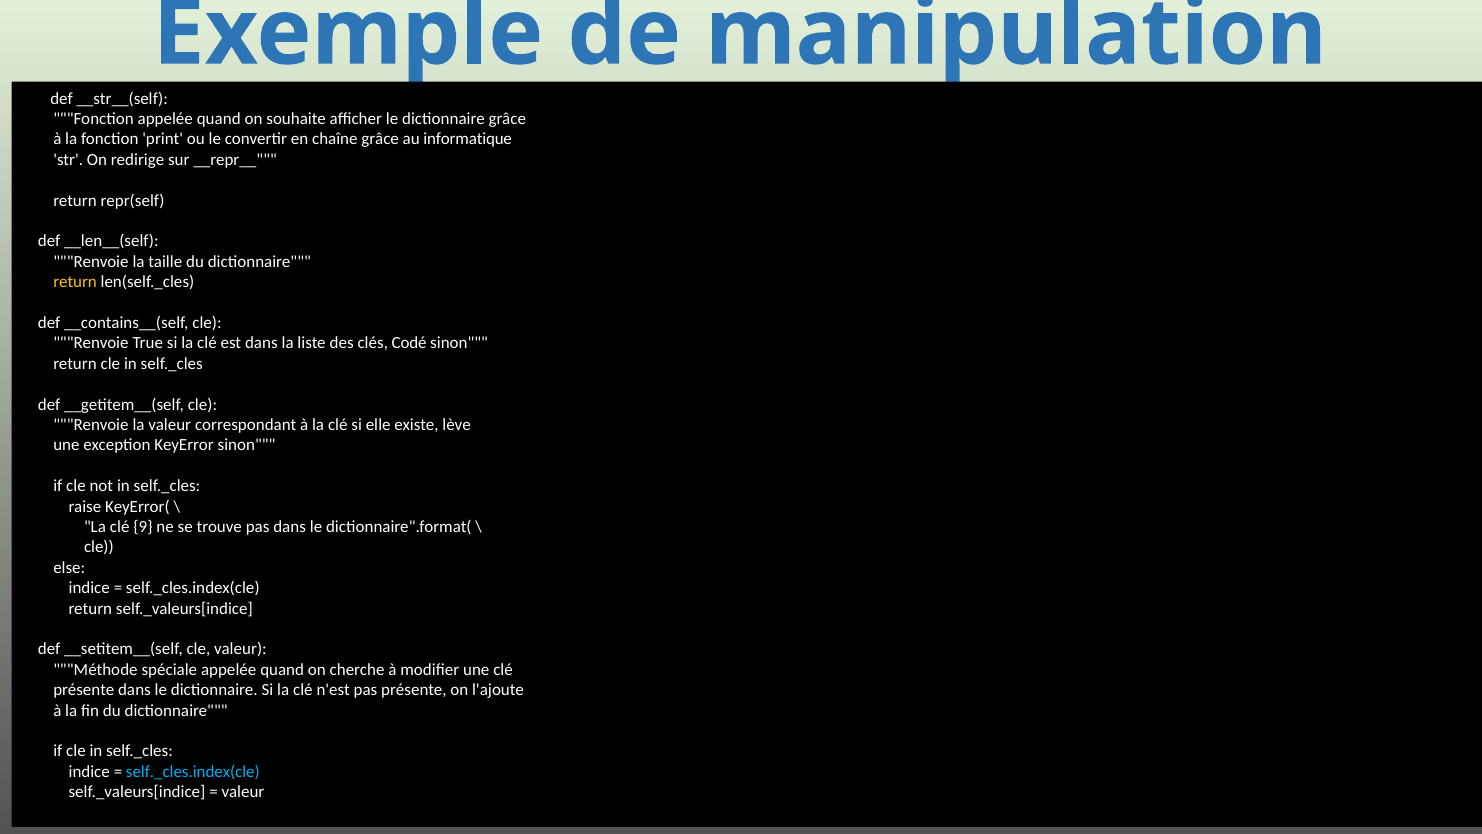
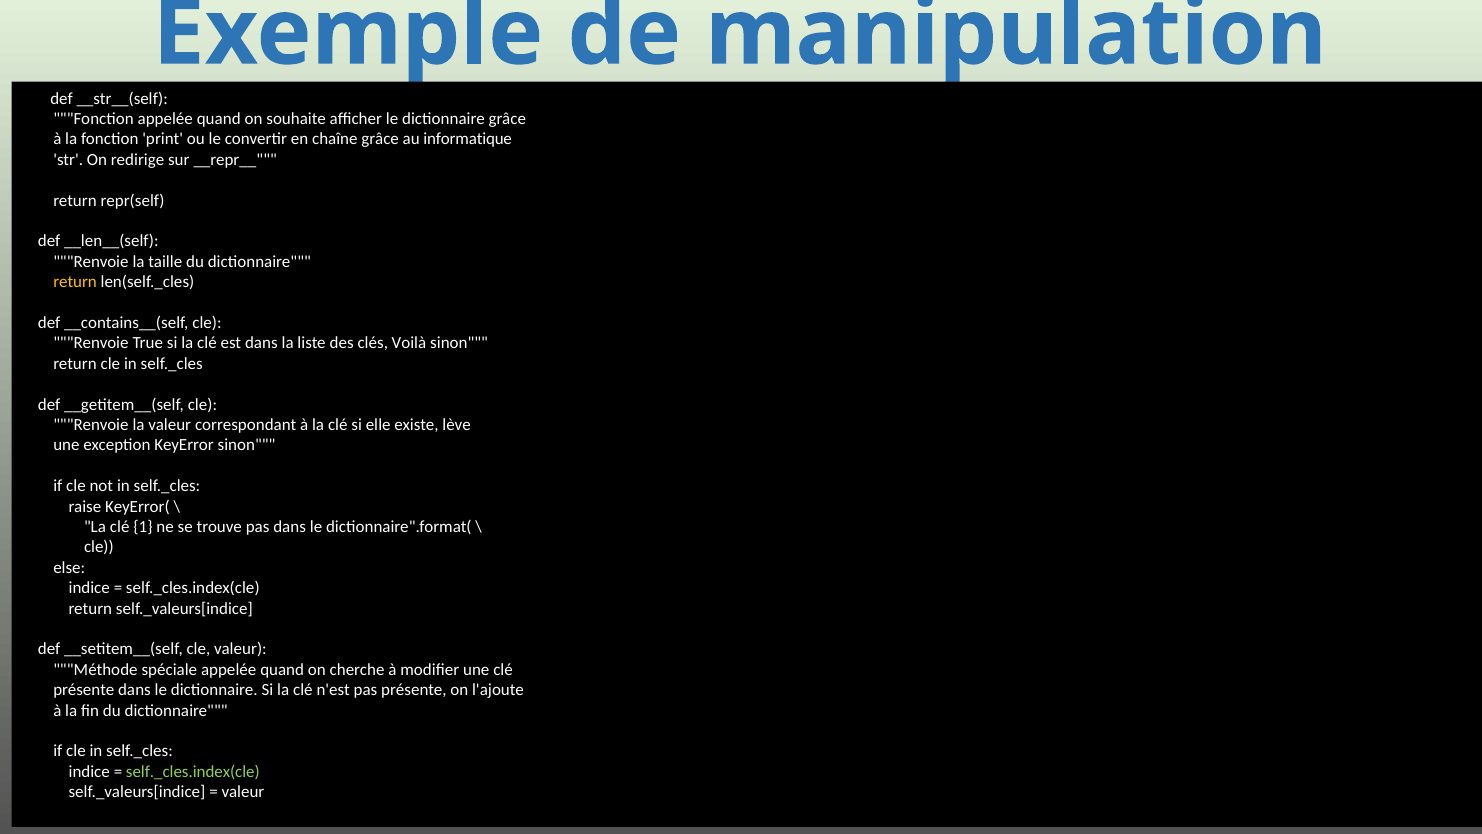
Codé: Codé -> Voilà (409, 343)
9: 9 -> 1 (143, 527)
self._cles.index(cle colour: light blue -> light green (193, 771)
